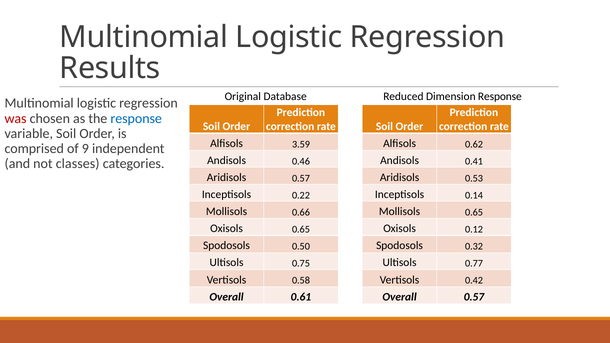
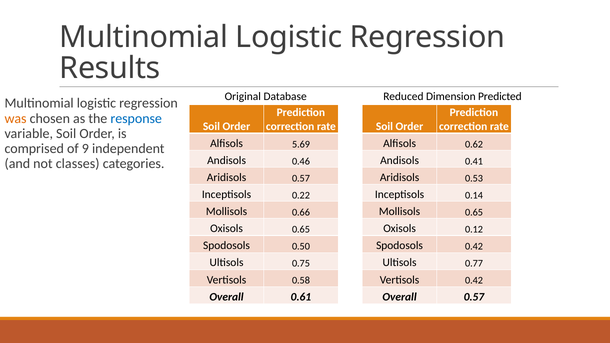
Dimension Response: Response -> Predicted (500, 97)
was colour: red -> orange (16, 118)
3.59: 3.59 -> 5.69 (301, 144)
Spodosols 0.32: 0.32 -> 0.42 (474, 247)
